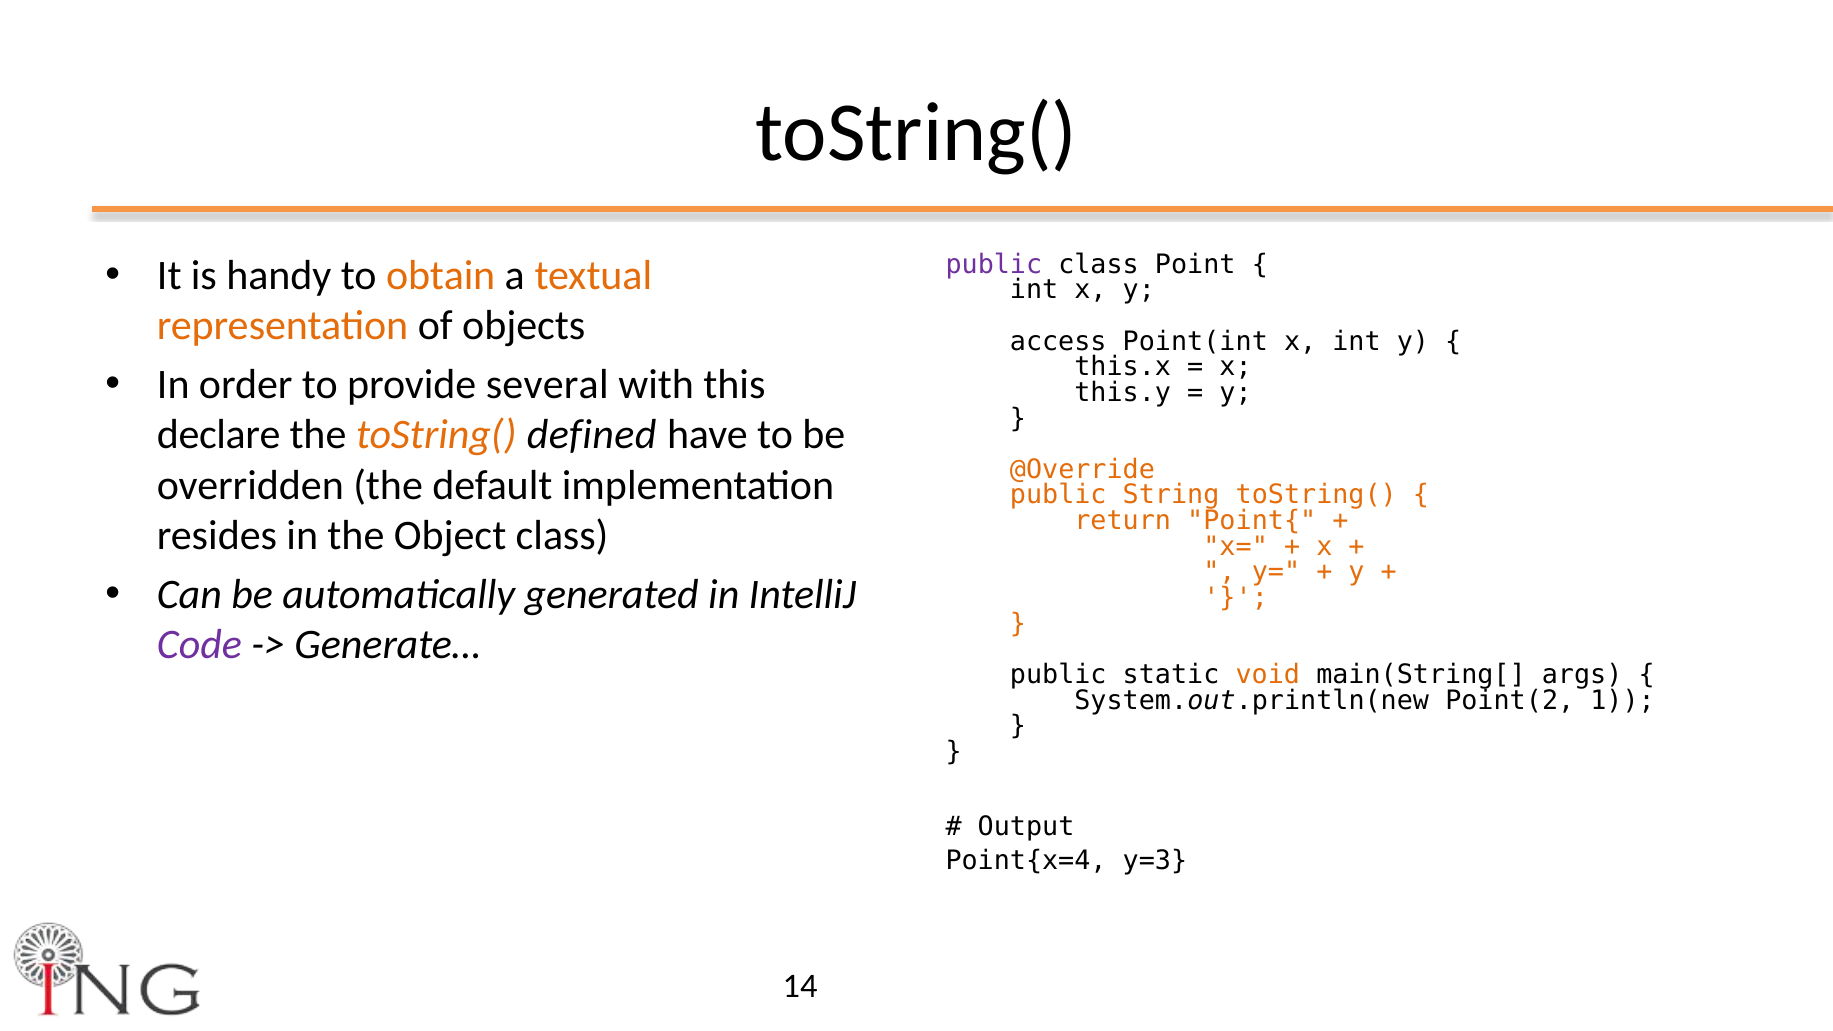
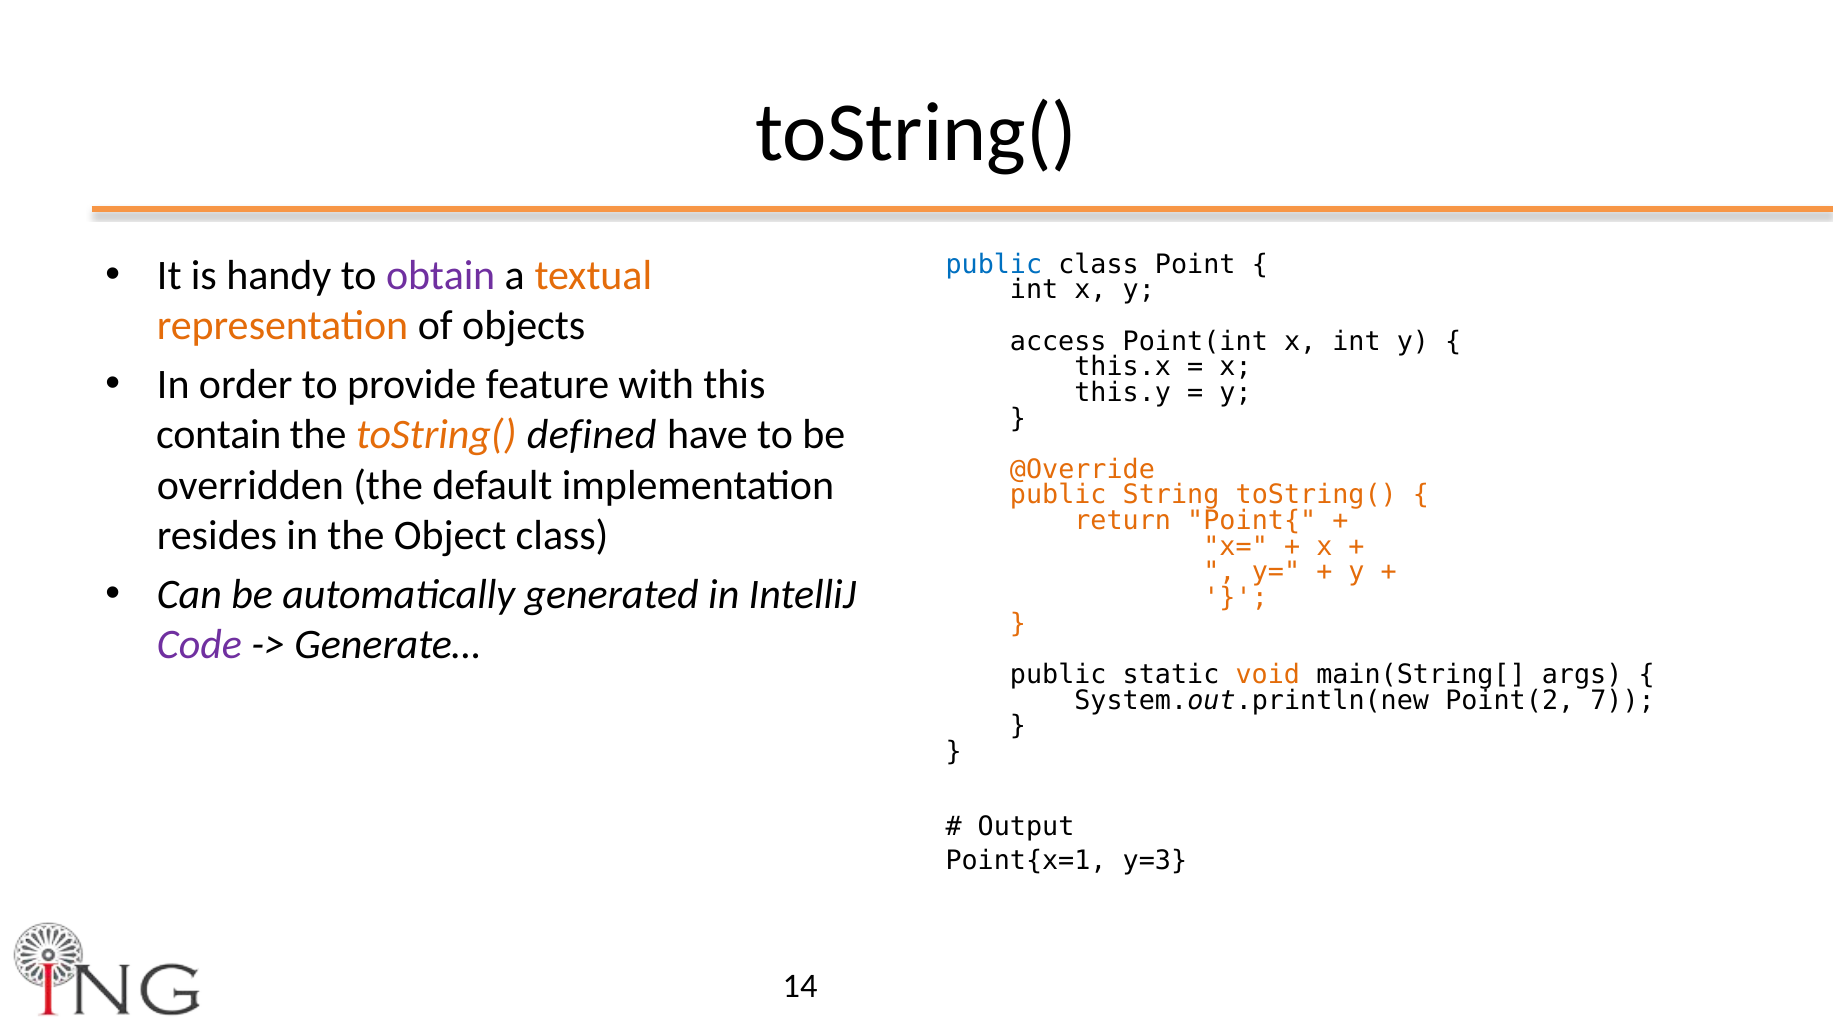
public colour: purple -> blue (994, 264)
obtain colour: orange -> purple (441, 276)
several: several -> feature (548, 385)
declare: declare -> contain (219, 435)
1: 1 -> 7 (1623, 700)
Point{x=4: Point{x=4 -> Point{x=1 (1026, 861)
